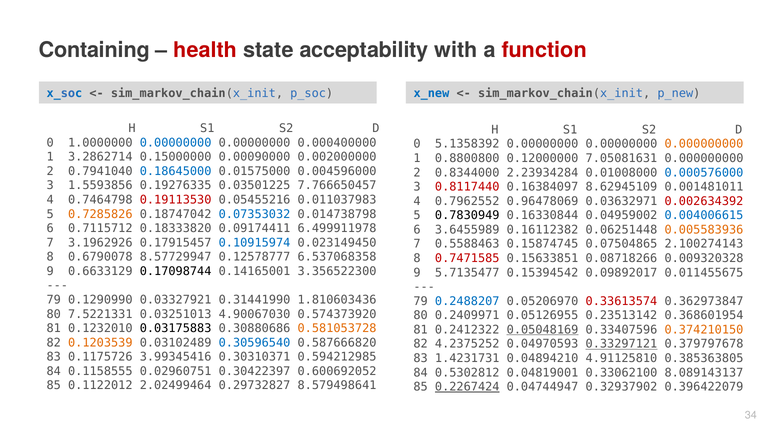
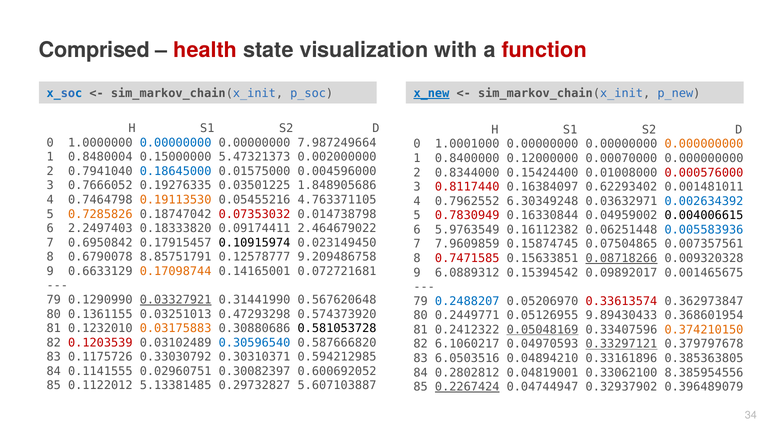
Containing: Containing -> Comprised (94, 50)
acceptability: acceptability -> visualization (364, 50)
x_new underline: none -> present (431, 93)
0.000400000: 0.000400000 -> 7.987249664 (337, 143)
5.1358392: 5.1358392 -> 1.0001000 (467, 144)
3.2862714: 3.2862714 -> 0.8480004 (100, 157)
0.00090000: 0.00090000 -> 5.47321373 (255, 157)
0.8800800: 0.8800800 -> 0.8400000 (467, 158)
7.05081631: 7.05081631 -> 0.00070000 (621, 158)
2.23934284: 2.23934284 -> 0.15424400 (543, 172)
0.000576000 colour: blue -> red (704, 172)
1.5593856: 1.5593856 -> 0.7666052 (100, 185)
7.766650457: 7.766650457 -> 1.848905686 (337, 185)
8.62945109: 8.62945109 -> 0.62293402 (621, 187)
0.19113530 colour: red -> orange (176, 200)
0.011037983: 0.011037983 -> 4.763371105 (337, 200)
0.96478069: 0.96478069 -> 6.30349248 (543, 201)
0.002634392 colour: red -> blue (704, 201)
0.07353032 colour: blue -> red (255, 214)
0.7830949 colour: black -> red (467, 215)
0.004006615 colour: blue -> black (704, 215)
0.7115712: 0.7115712 -> 2.2497403 (100, 228)
6.499911978: 6.499911978 -> 2.464679022 (337, 228)
3.6455989: 3.6455989 -> 5.9763549 (467, 230)
0.005583936 colour: orange -> blue (704, 230)
3.1962926: 3.1962926 -> 0.6950842 (100, 242)
0.10915974 colour: blue -> black (255, 242)
0.5588463: 0.5588463 -> 7.9609859 (467, 244)
2.100274143: 2.100274143 -> 0.007357561 (704, 244)
8.57729947: 8.57729947 -> 8.85751791 (176, 257)
6.537068358: 6.537068358 -> 9.209486758 (337, 257)
0.08718266 underline: none -> present (621, 258)
0.17098744 colour: black -> orange (176, 271)
3.356522300: 3.356522300 -> 0.072721681 (337, 271)
5.7135477: 5.7135477 -> 6.0889312 (467, 272)
0.011455675: 0.011455675 -> 0.001465675 (704, 272)
0.03327921 underline: none -> present (176, 300)
1.810603436: 1.810603436 -> 0.567620648 (337, 300)
7.5221331: 7.5221331 -> 0.1361155 (100, 314)
4.90067030: 4.90067030 -> 0.47293298 (255, 314)
0.2409971: 0.2409971 -> 0.2449771 (467, 315)
0.23513142: 0.23513142 -> 9.89430433 (621, 315)
0.03175883 colour: black -> orange (176, 328)
0.581053728 colour: orange -> black (337, 328)
0.1203539 colour: orange -> red (100, 342)
4.2375252: 4.2375252 -> 6.1060217 (467, 344)
3.99345416: 3.99345416 -> 0.33030792 (176, 357)
1.4231731: 1.4231731 -> 6.0503516 (467, 358)
4.91125810: 4.91125810 -> 0.33161896 (621, 358)
0.1158555: 0.1158555 -> 0.1141555 (100, 371)
0.30422397: 0.30422397 -> 0.30082397 (255, 371)
0.5302812: 0.5302812 -> 0.2802812 (467, 372)
8.089143137: 8.089143137 -> 8.385954556 (704, 372)
2.02499464: 2.02499464 -> 5.13381485 (176, 385)
8.579498641: 8.579498641 -> 5.607103887 (337, 385)
0.396422079: 0.396422079 -> 0.396489079 (704, 387)
